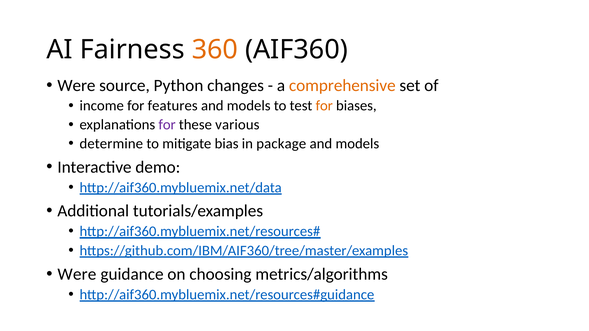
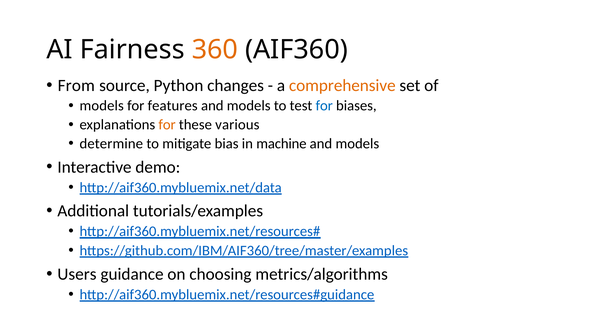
Were: Were -> From (76, 86)
income: income -> models (102, 106)
for colour: orange -> blue (324, 106)
for colour: purple -> orange (167, 125)
package: package -> machine (281, 144)
Were: Were -> Users (77, 274)
